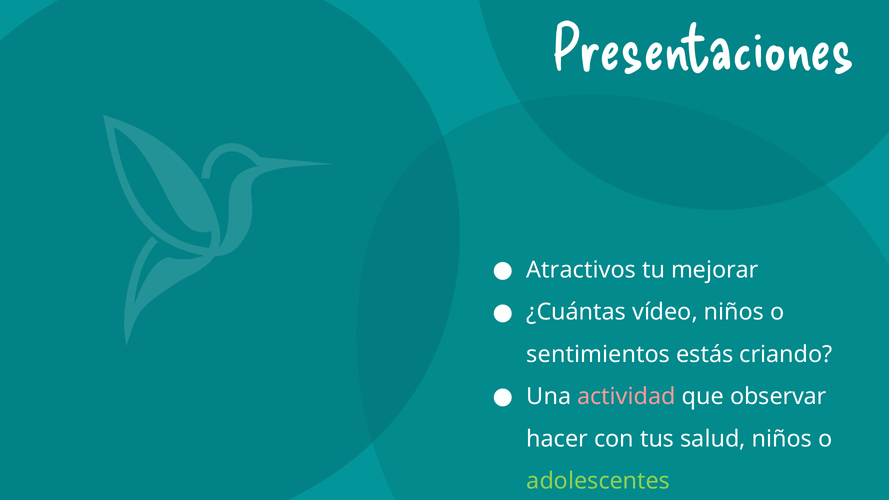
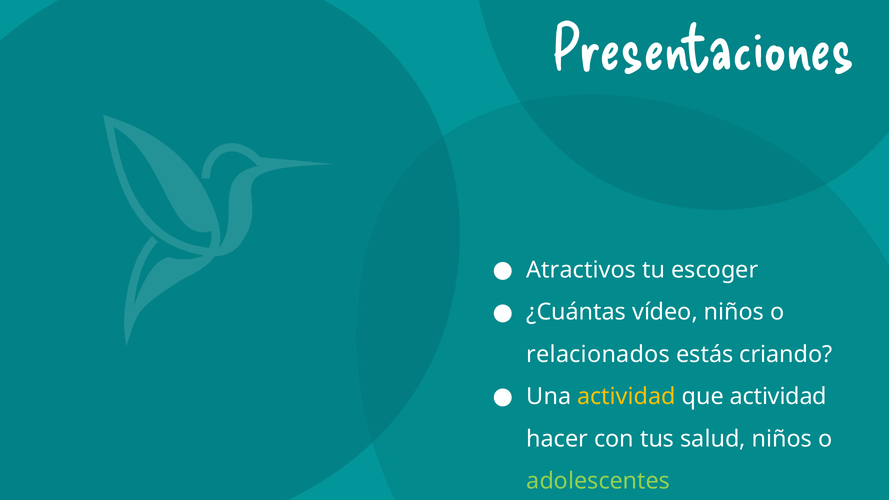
mejorar: mejorar -> escoger (715, 270)
sentimientos: sentimientos -> relacionados (598, 354)
actividad colour: pink -> yellow (626, 397)
que observar: observar -> actividad (778, 397)
